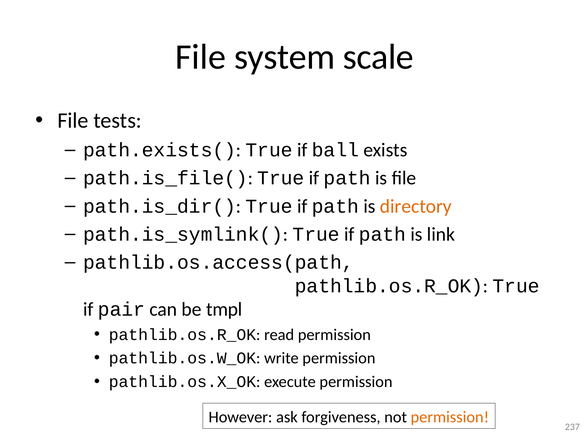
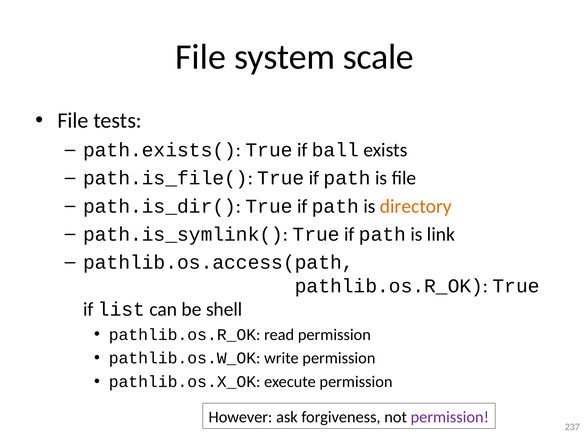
pair: pair -> list (121, 309)
tmpl: tmpl -> shell (224, 309)
permission colour: orange -> purple (450, 417)
